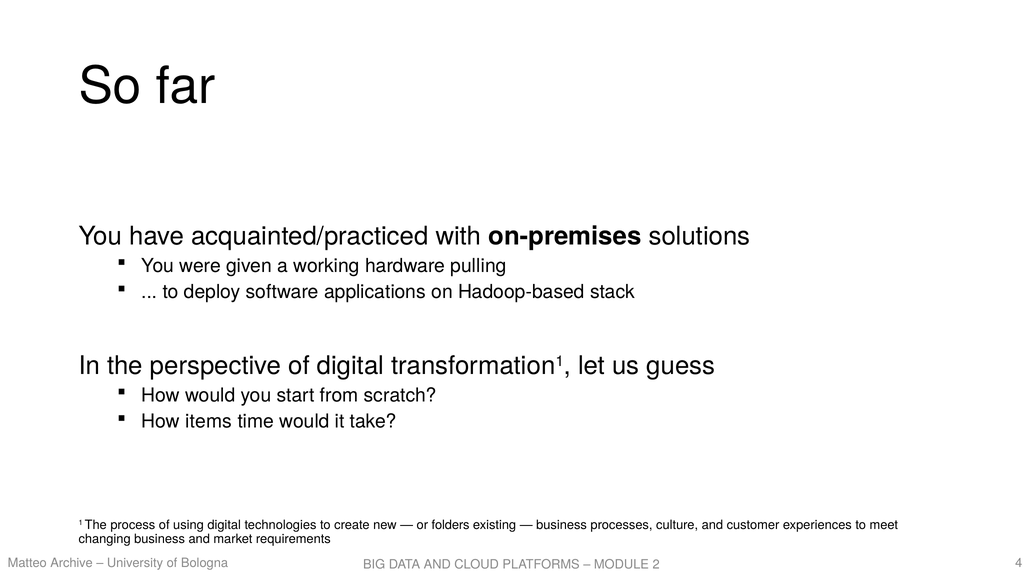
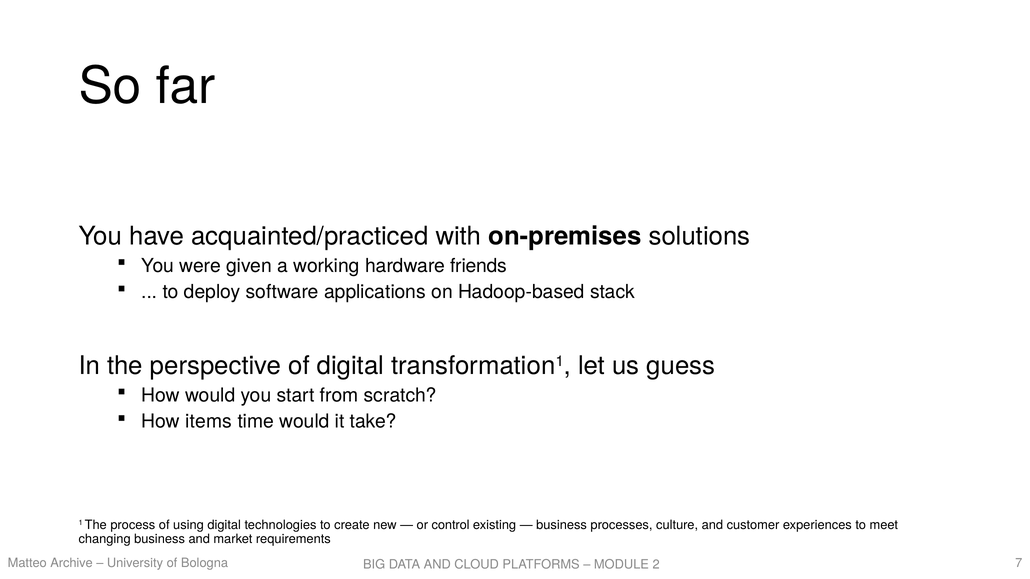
pulling: pulling -> friends (479, 266)
folders: folders -> control (451, 525)
4: 4 -> 7 (1019, 563)
